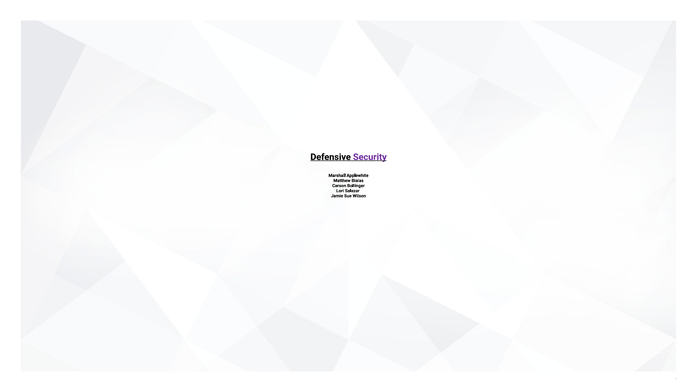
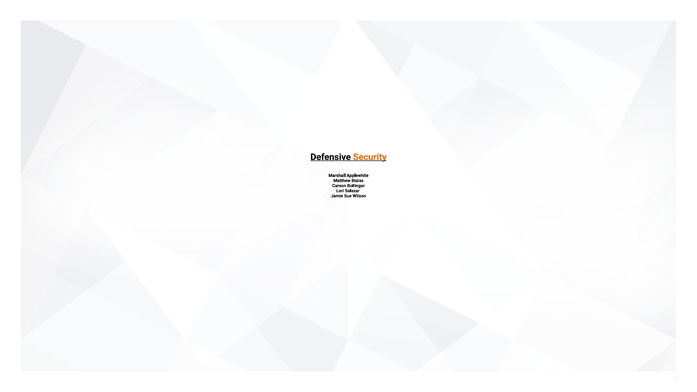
Security colour: purple -> orange (370, 157)
